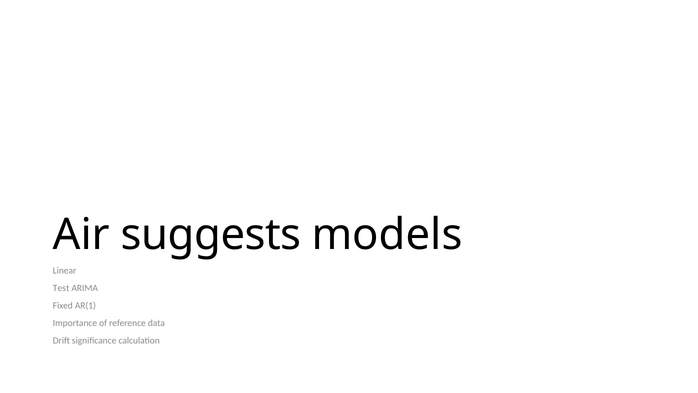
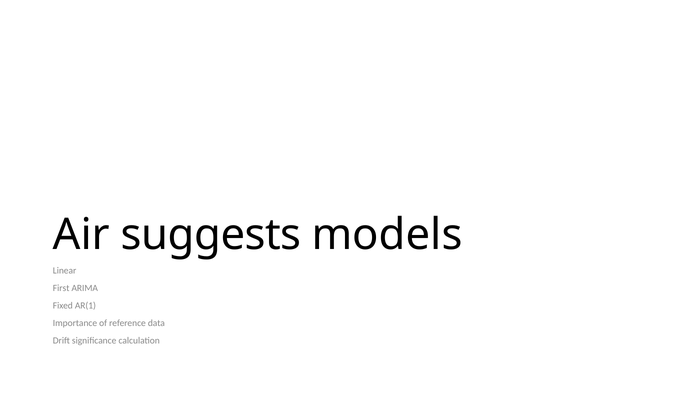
Test: Test -> First (61, 288)
